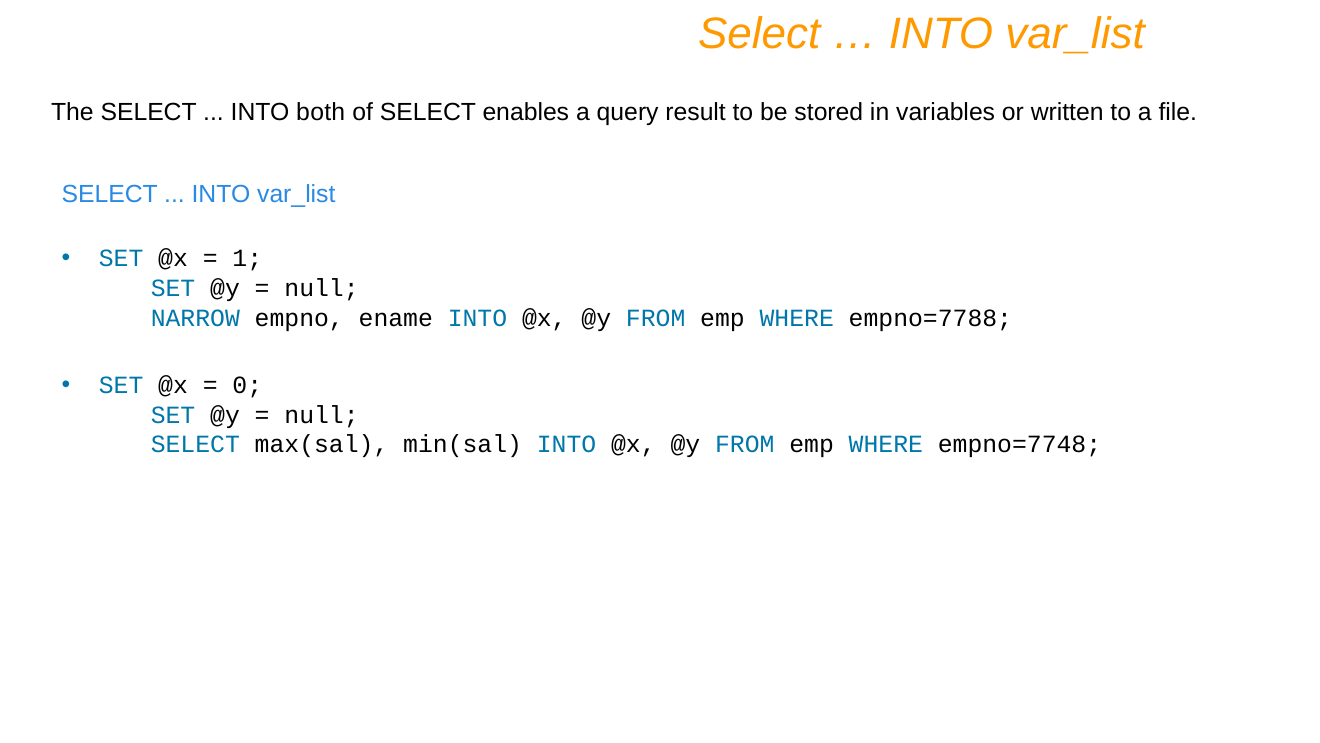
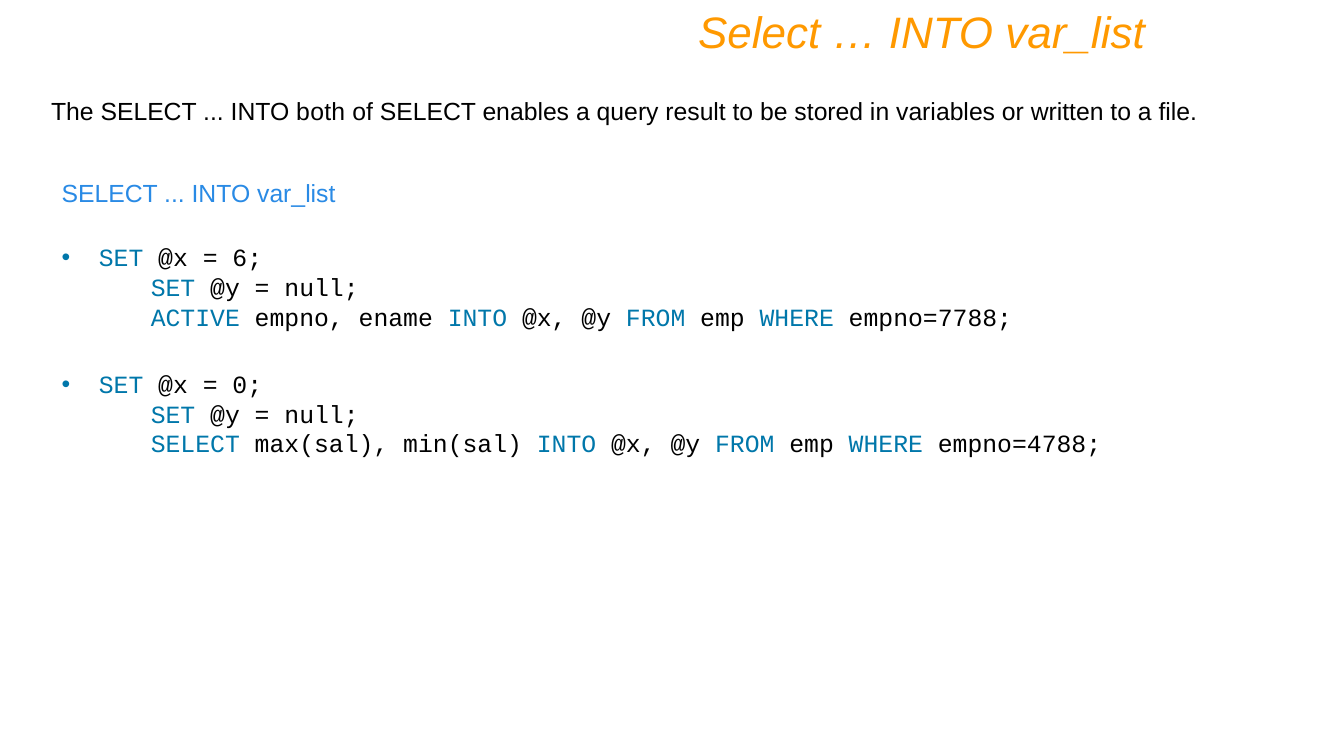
1: 1 -> 6 (247, 258)
NARROW: NARROW -> ACTIVE (195, 318)
empno=7748: empno=7748 -> empno=4788 (1019, 445)
